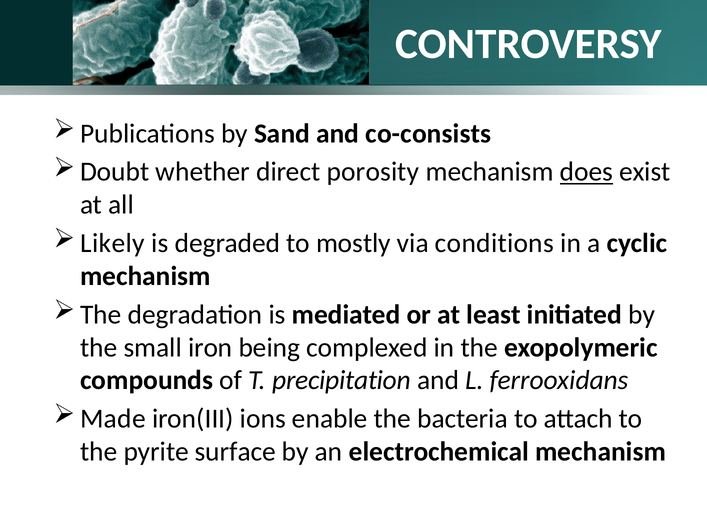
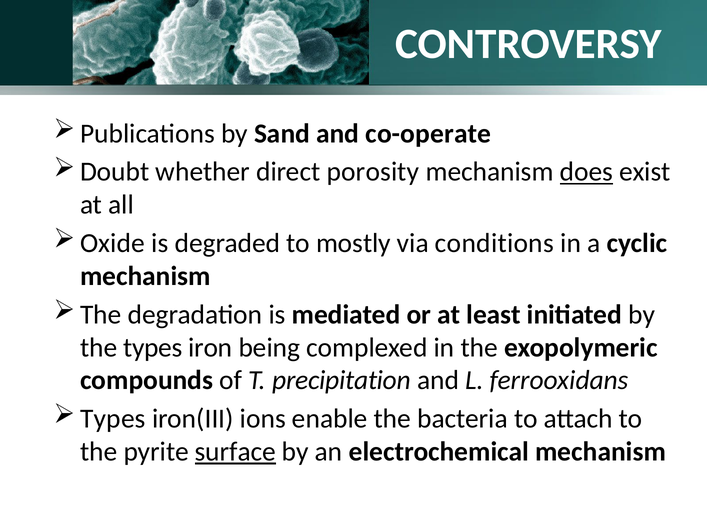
co-consists: co-consists -> co-operate (428, 134)
Likely: Likely -> Oxide (113, 243)
the small: small -> types (153, 348)
Made: Made -> Types (113, 419)
surface underline: none -> present (235, 452)
